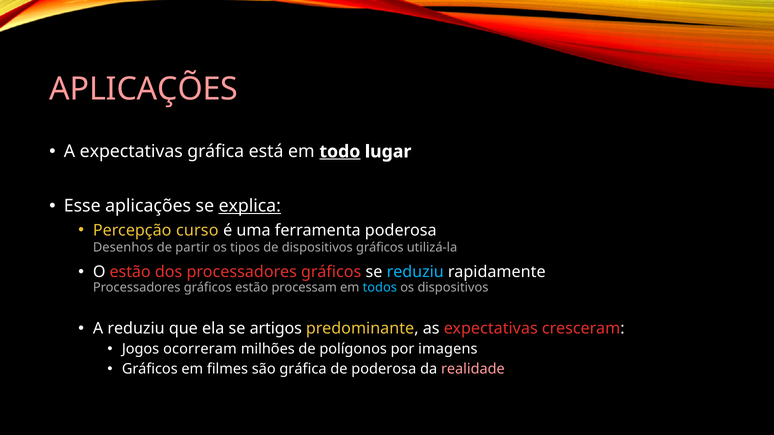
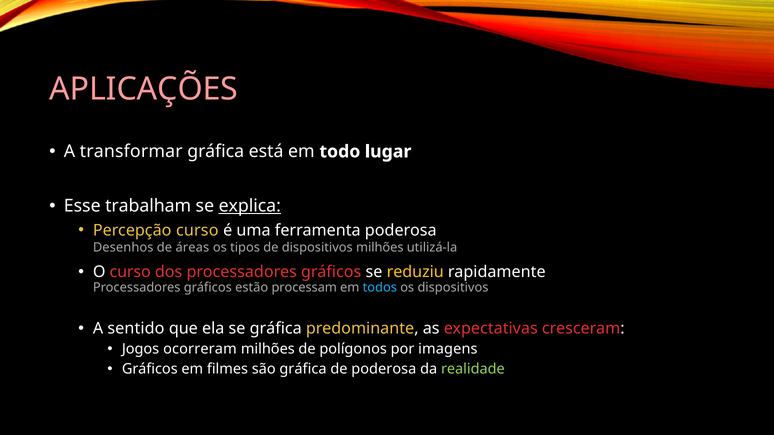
A expectativas: expectativas -> transformar (131, 152)
todo underline: present -> none (340, 152)
Esse aplicações: aplicações -> trabalham (148, 206)
partir: partir -> áreas (192, 248)
dispositivos gráficos: gráficos -> milhões (380, 248)
O estão: estão -> curso (130, 272)
reduziu colour: light blue -> yellow (415, 272)
A reduziu: reduziu -> sentido (136, 329)
se artigos: artigos -> gráfica (276, 329)
realidade colour: pink -> light green (473, 369)
